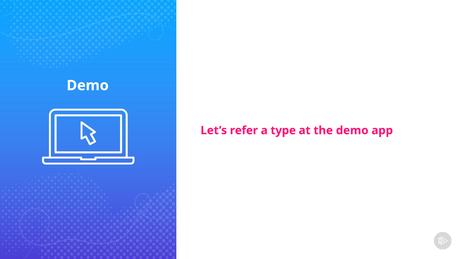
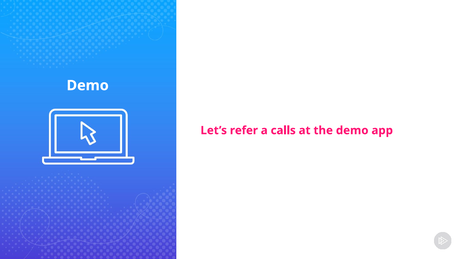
type: type -> calls (283, 131)
